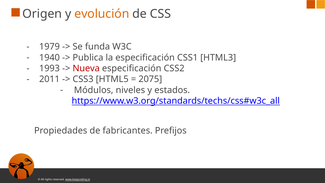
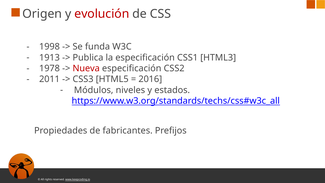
evolución colour: orange -> red (102, 14)
1979: 1979 -> 1998 (49, 47)
1940: 1940 -> 1913 (49, 57)
1993: 1993 -> 1978 (49, 68)
2075: 2075 -> 2016 (150, 79)
